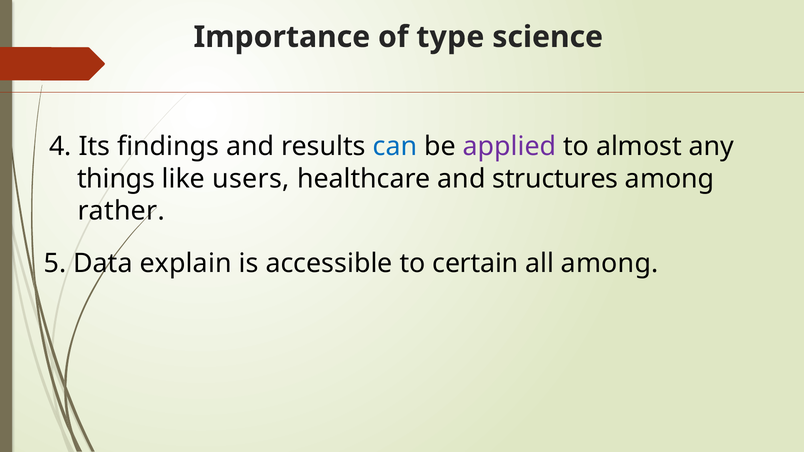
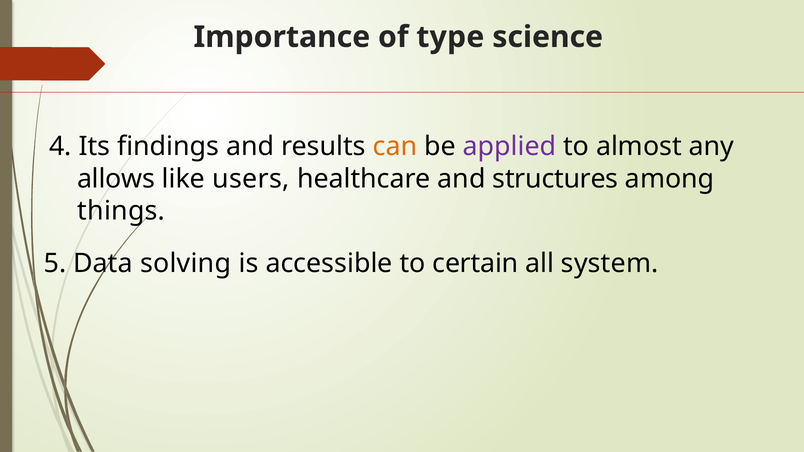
can colour: blue -> orange (395, 147)
things: things -> allows (116, 179)
rather: rather -> things (121, 211)
explain: explain -> solving (186, 264)
all among: among -> system (610, 264)
